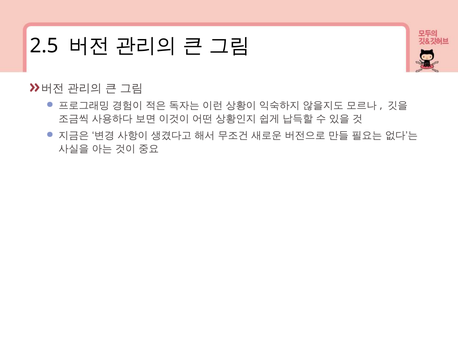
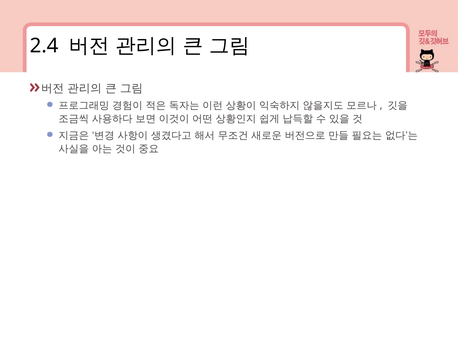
2.5: 2.5 -> 2.4 (44, 46)
